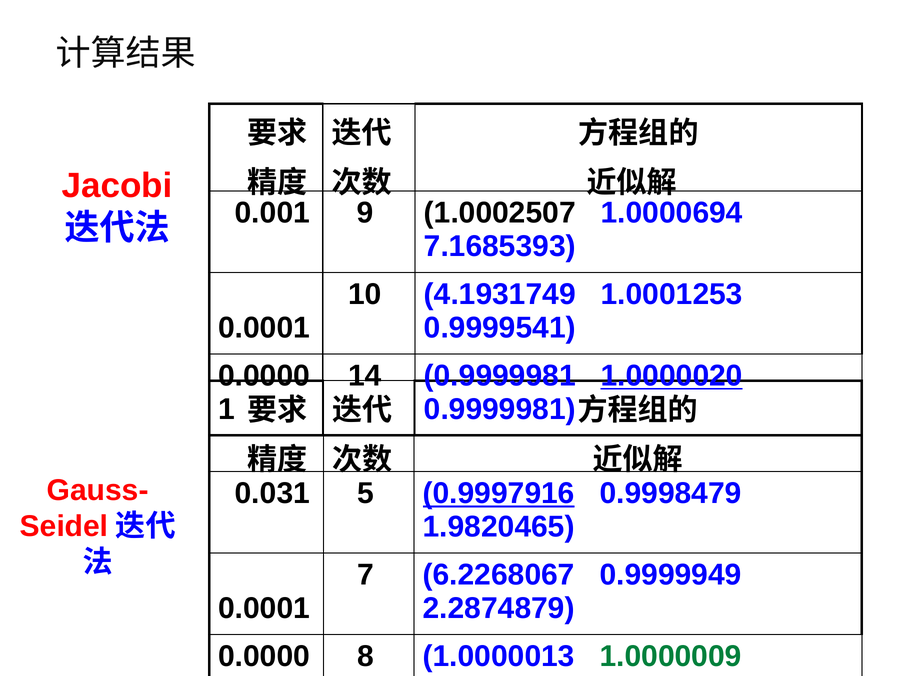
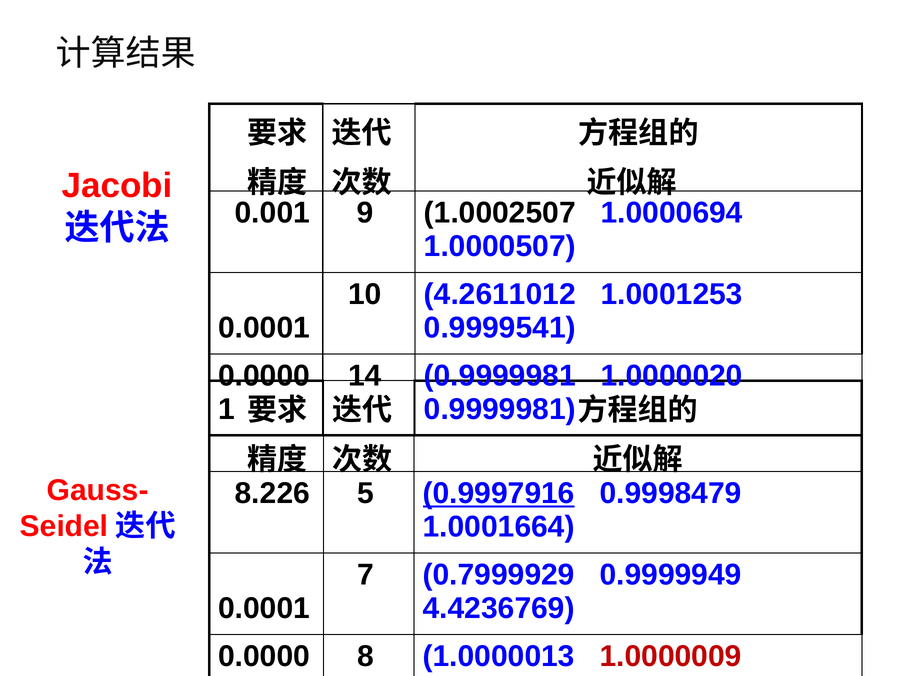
7.1685393: 7.1685393 -> 1.0000507 (500, 246)
4.1931749: 4.1931749 -> 4.2611012 (500, 294)
1.0000020 underline: present -> none (672, 376)
0.031: 0.031 -> 8.226 (272, 493)
1.9820465: 1.9820465 -> 1.0001664 (499, 527)
6.2268067: 6.2268067 -> 0.7999929 (499, 575)
2.2874879: 2.2874879 -> 4.4236769 (499, 608)
1.0000009 colour: green -> red (671, 656)
